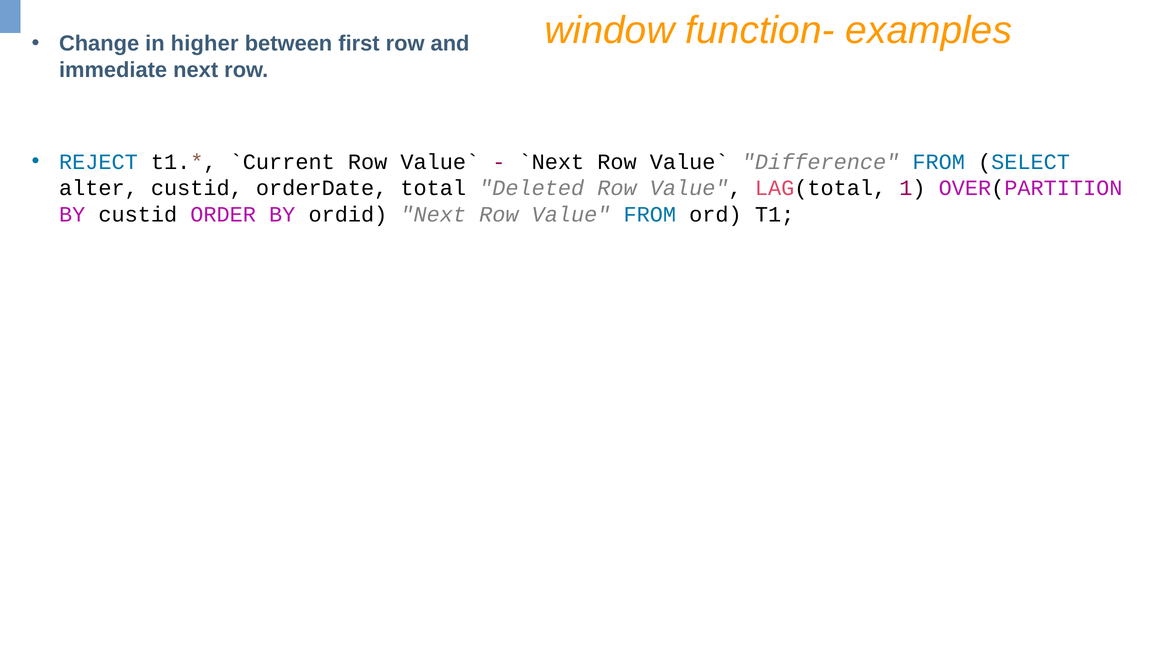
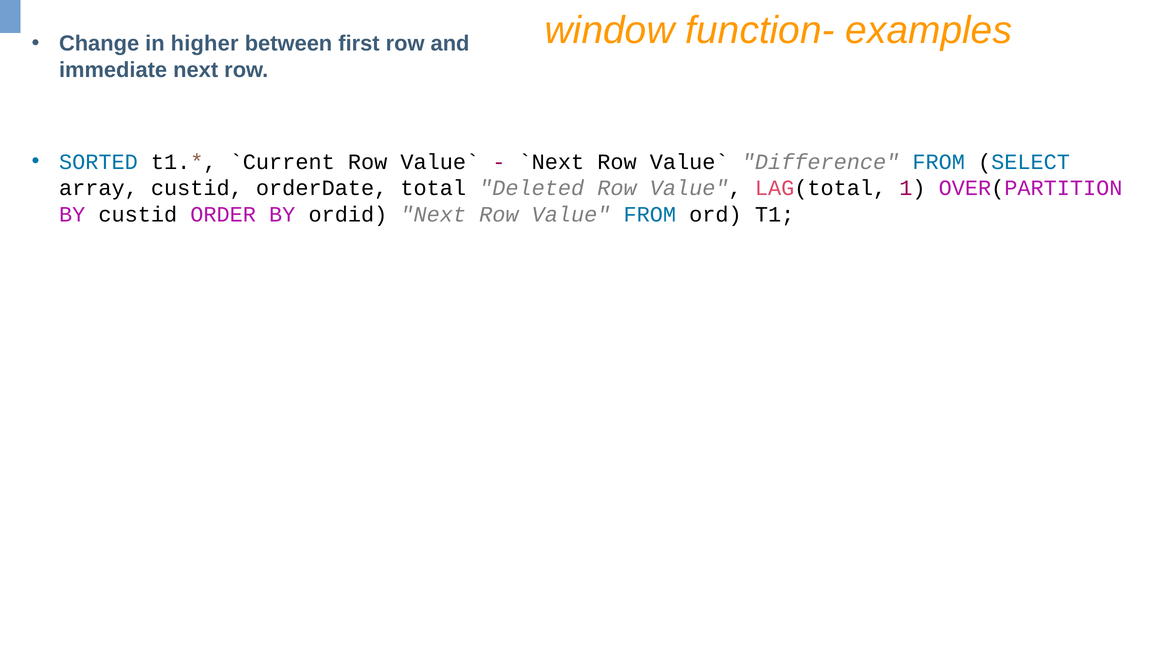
REJECT: REJECT -> SORTED (98, 162)
alter: alter -> array (98, 188)
